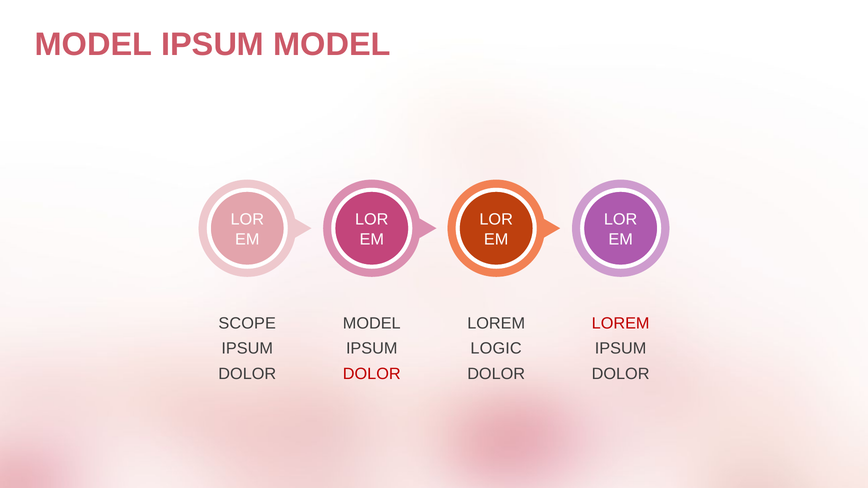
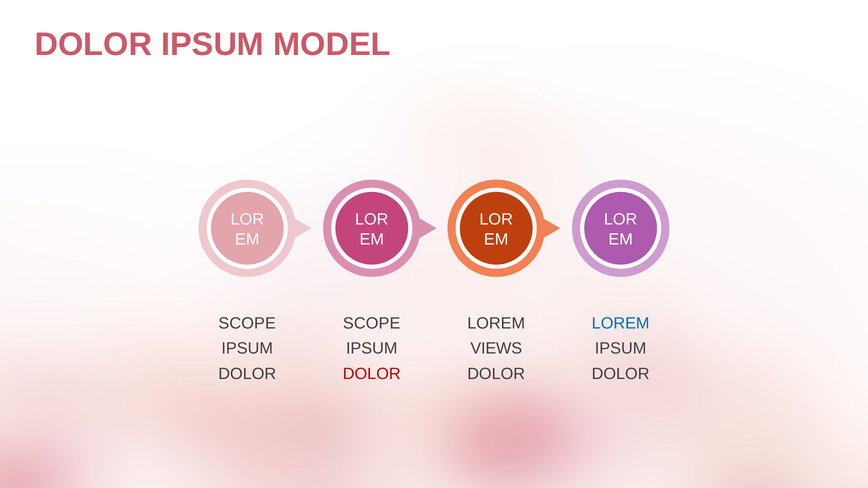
MODEL: MODEL -> DOLOR (93, 44)
MODEL: MODEL -> SCOPE (372, 323)
LOREM colour: red -> blue (621, 323)
LOGIC: LOGIC -> VIEWS (496, 349)
